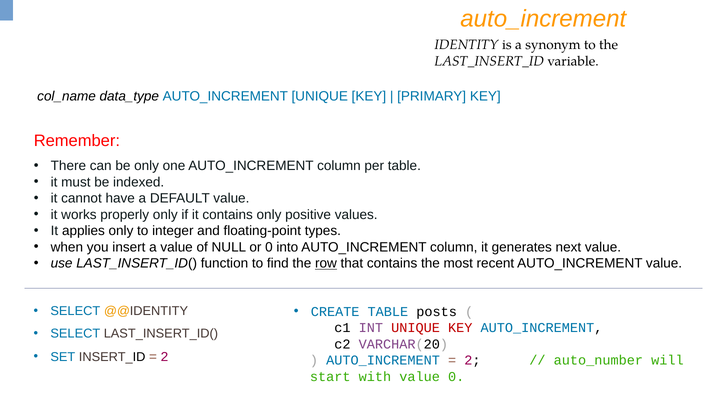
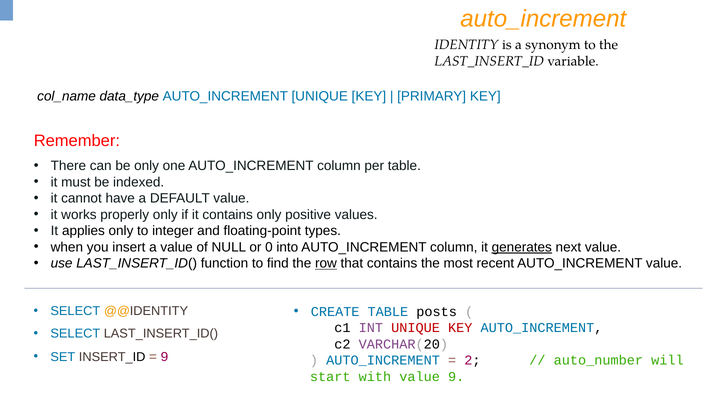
generates underline: none -> present (522, 247)
2: 2 -> 9 (164, 357)
value 0: 0 -> 9 (456, 377)
